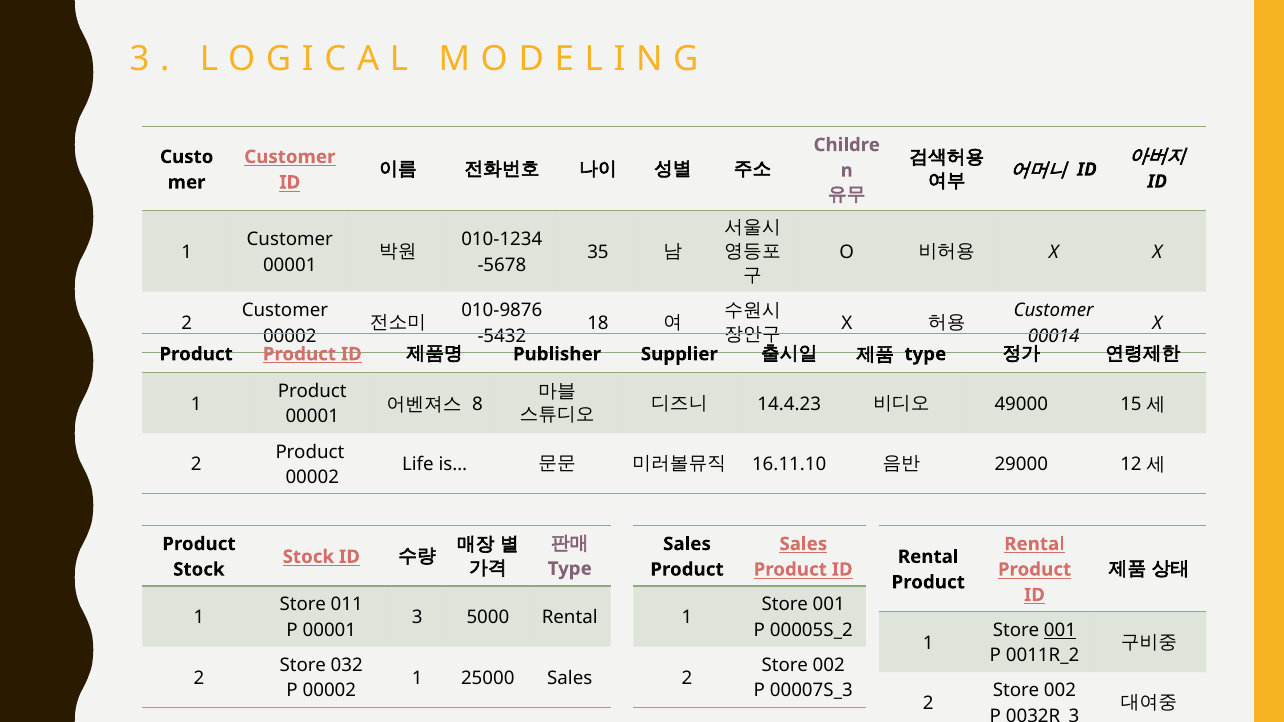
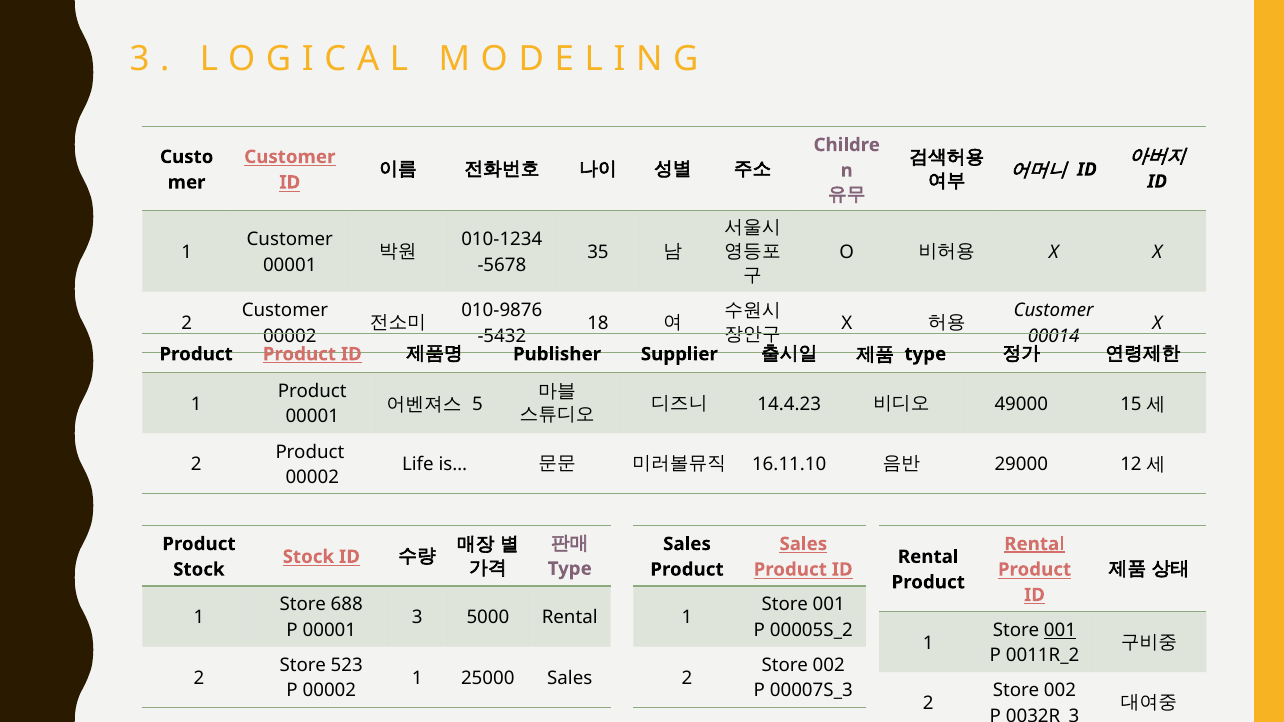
8: 8 -> 5 (477, 404)
Rental underline: none -> present (1034, 544)
011: 011 -> 688 (347, 605)
032: 032 -> 523 (347, 666)
